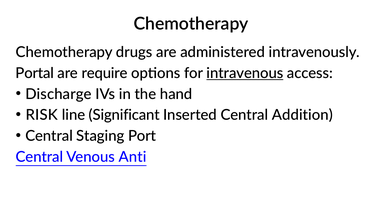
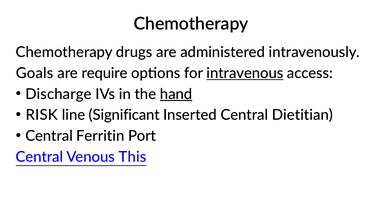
Portal: Portal -> Goals (35, 73)
hand underline: none -> present (176, 94)
Addition: Addition -> Dietitian (302, 115)
Staging: Staging -> Ferritin (100, 136)
Anti: Anti -> This (133, 156)
